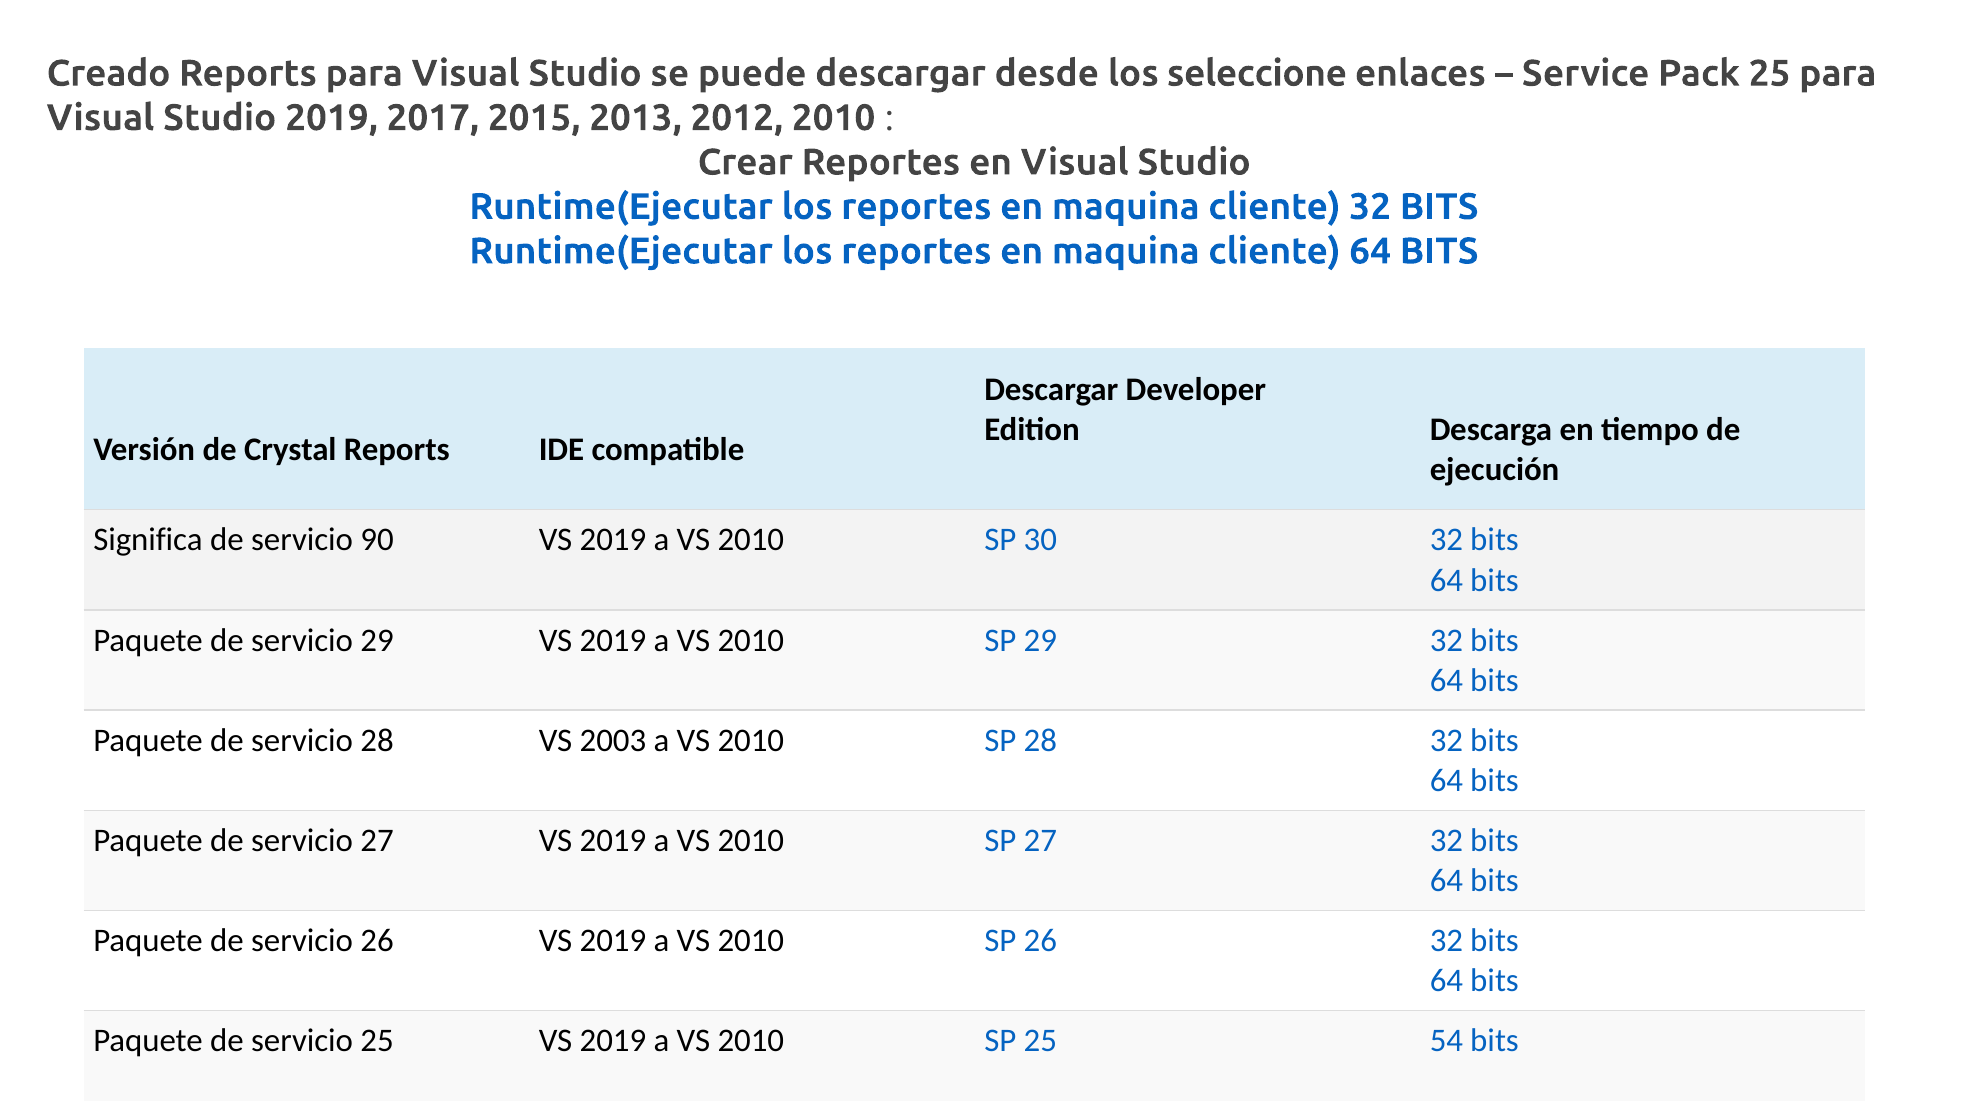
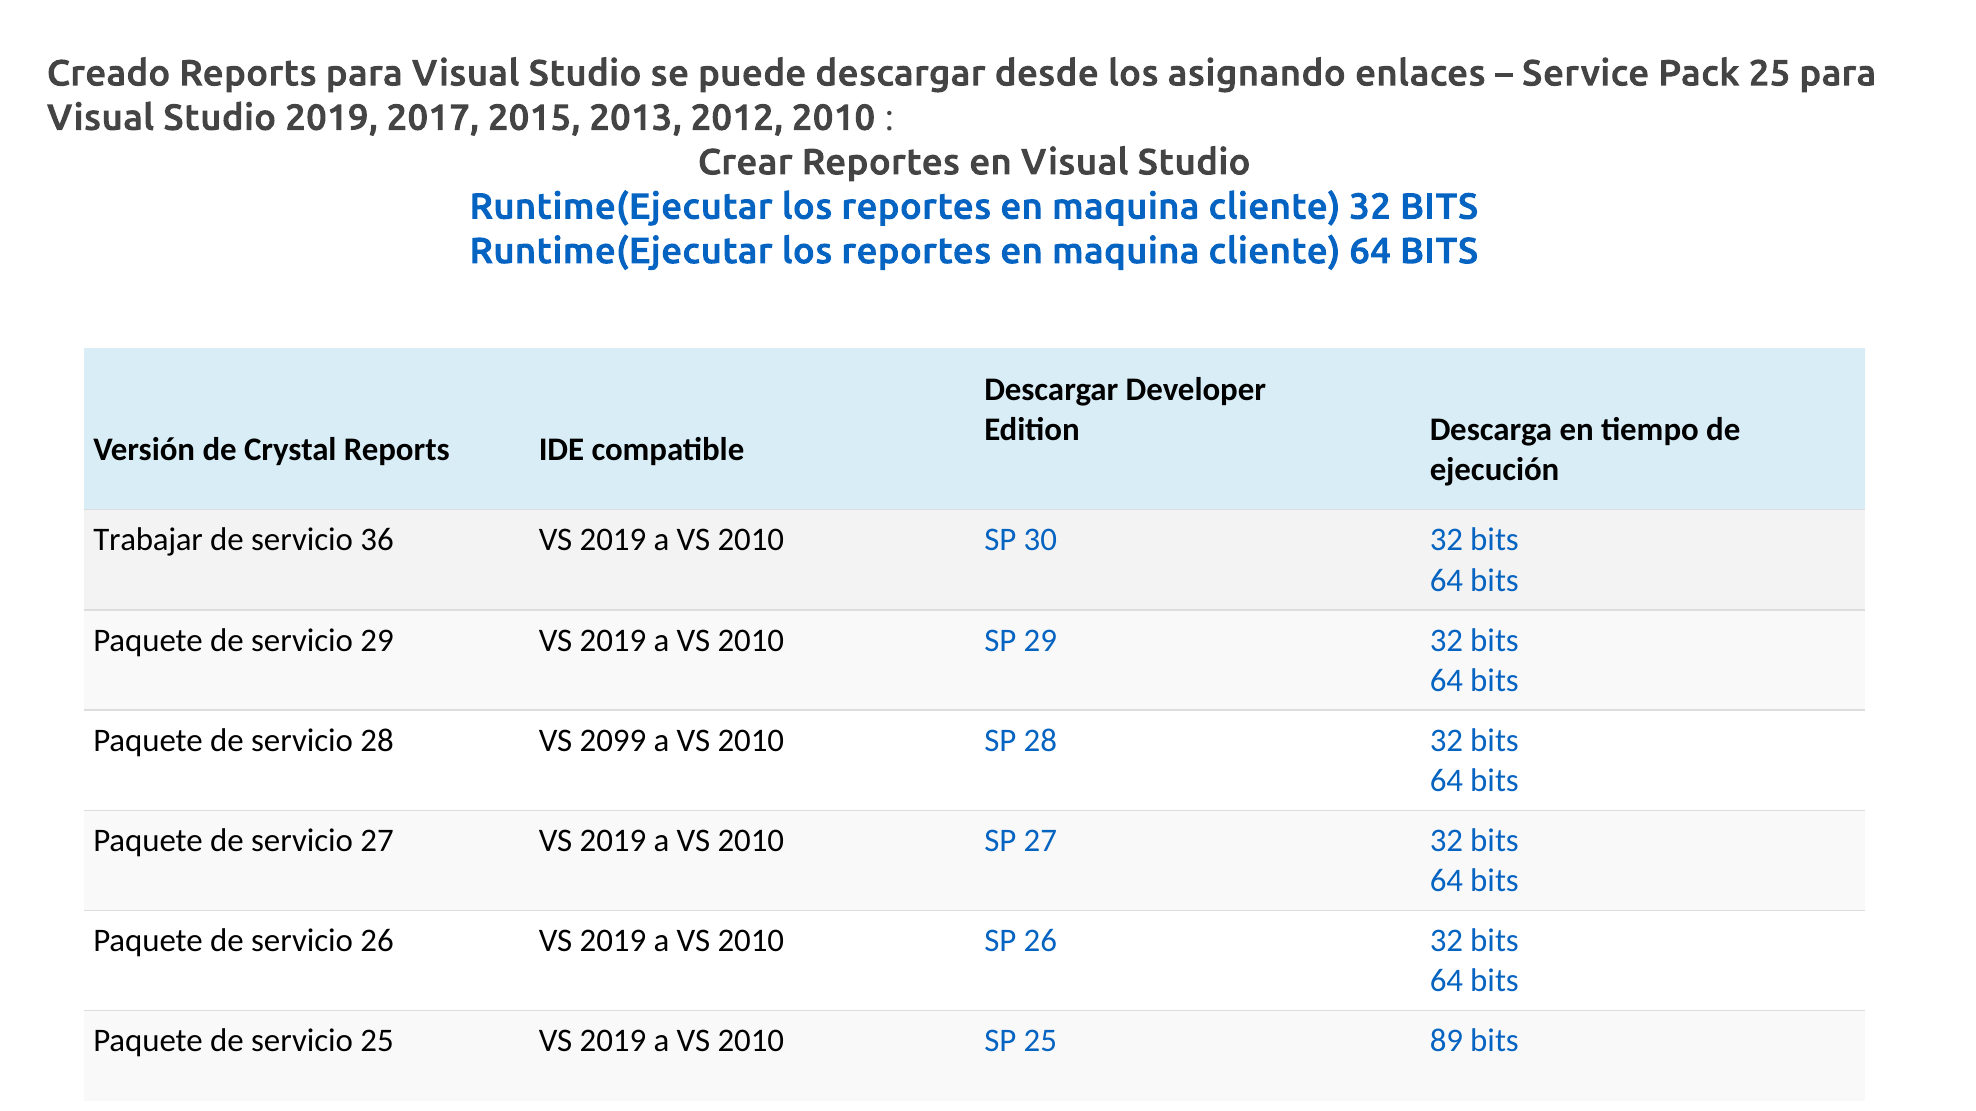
seleccione: seleccione -> asignando (1257, 73)
Significa: Significa -> Trabajar (148, 540)
90: 90 -> 36 (377, 540)
2003: 2003 -> 2099 (613, 741)
54: 54 -> 89 (1446, 1041)
